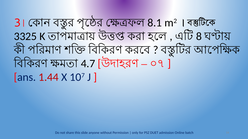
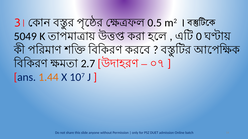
8.1: 8.1 -> 0.5 (155, 23)
3325: 3325 -> 5049 (25, 36)
8: 8 -> 0 (199, 36)
4.7: 4.7 -> 2.7 (88, 64)
1.44 colour: red -> orange (49, 77)
